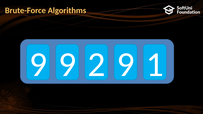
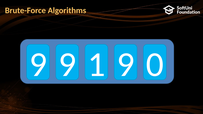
2: 2 -> 1 (96, 65)
1: 1 -> 0 (155, 65)
